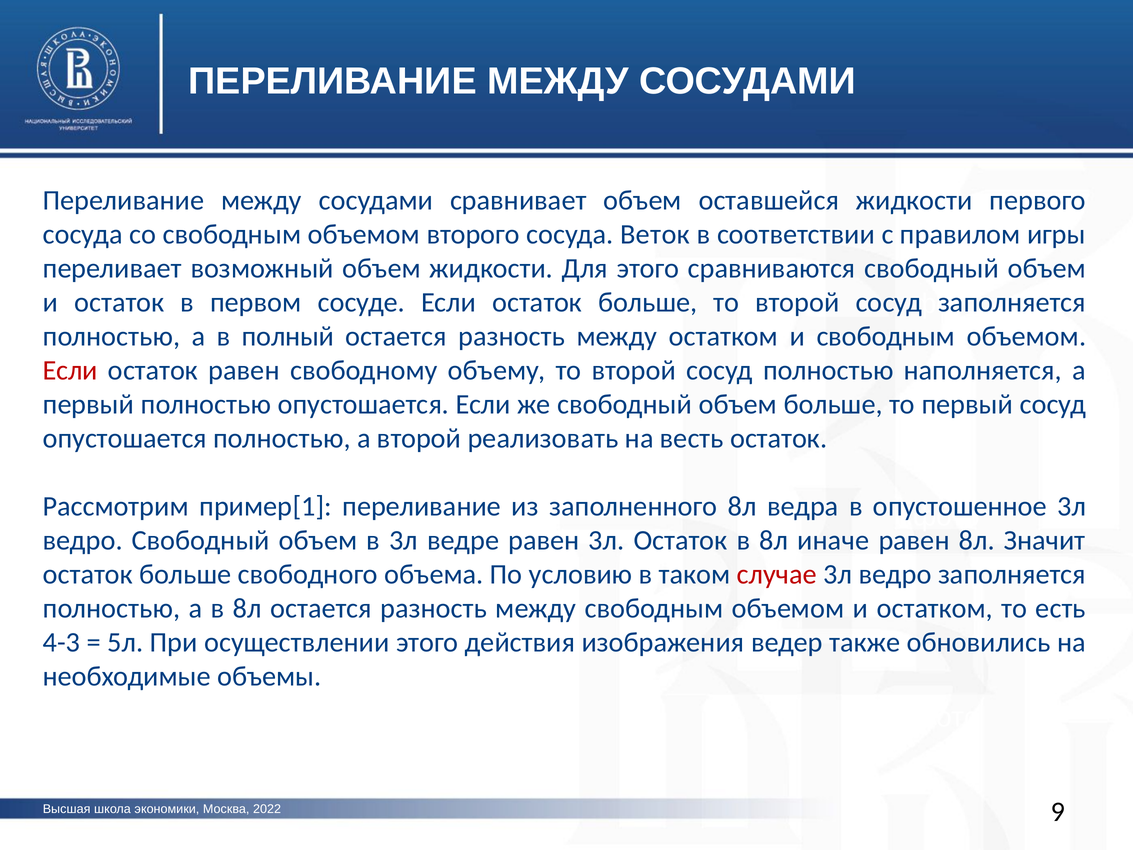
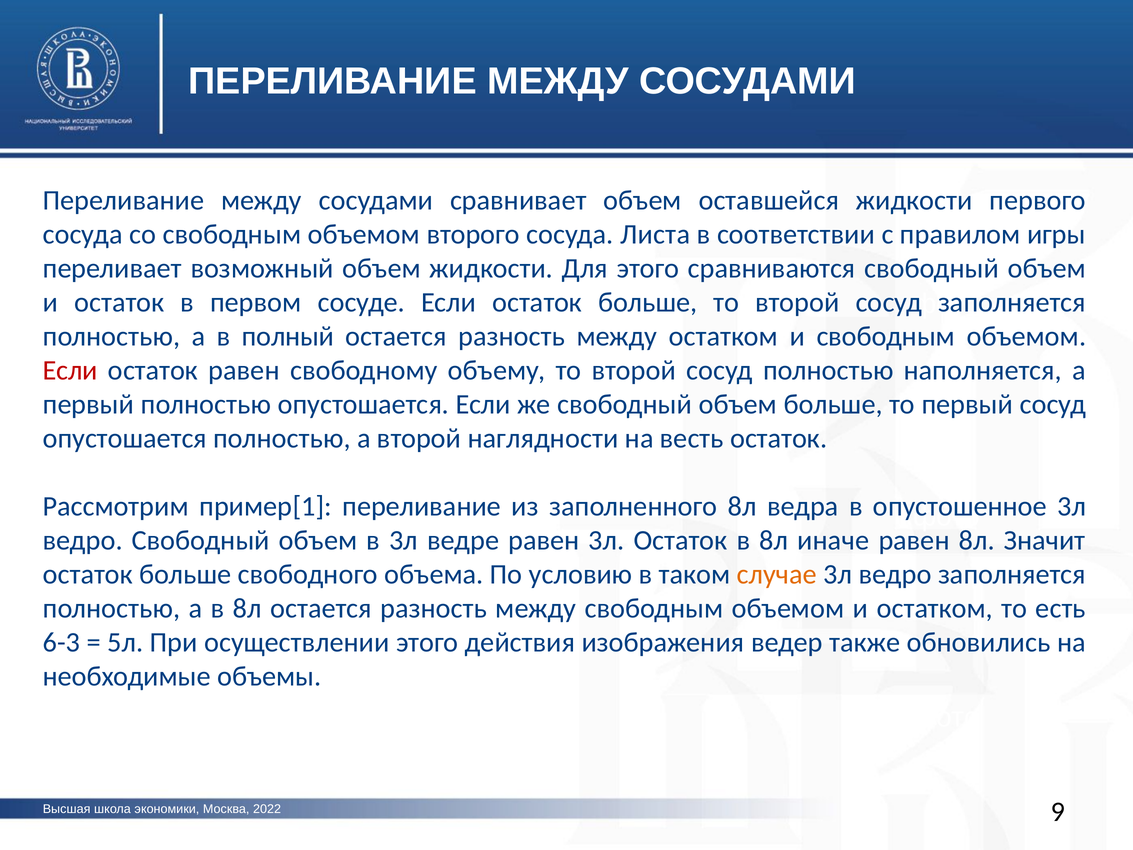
Веток: Веток -> Листа (655, 234)
реализовать: реализовать -> наглядности (543, 438)
случае colour: red -> orange (777, 574)
4-3: 4-3 -> 6-3 (61, 642)
